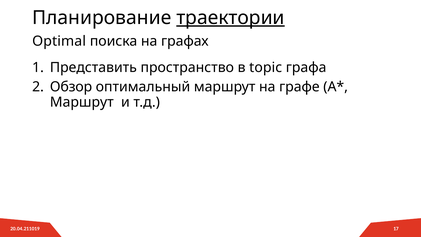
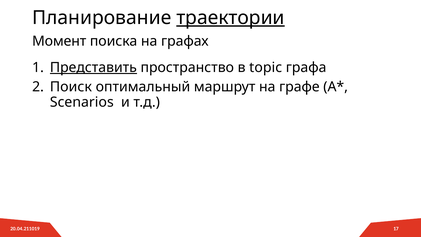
Optimal: Optimal -> Момент (59, 41)
Представить underline: none -> present (93, 67)
Обзор: Обзор -> Поиск (71, 87)
Маршрут: Маршрут -> Scenarios (82, 102)
